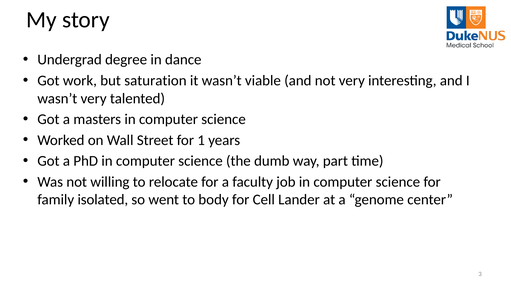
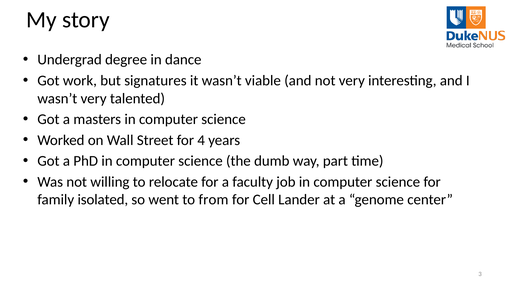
saturation: saturation -> signatures (155, 81)
1: 1 -> 4 (201, 140)
body: body -> from (213, 200)
